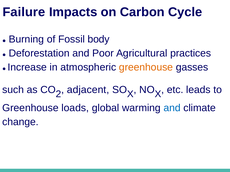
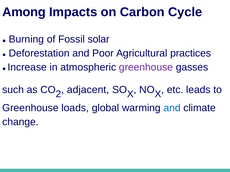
Failure: Failure -> Among (24, 12)
body: body -> solar (99, 39)
greenhouse colour: orange -> purple (146, 67)
